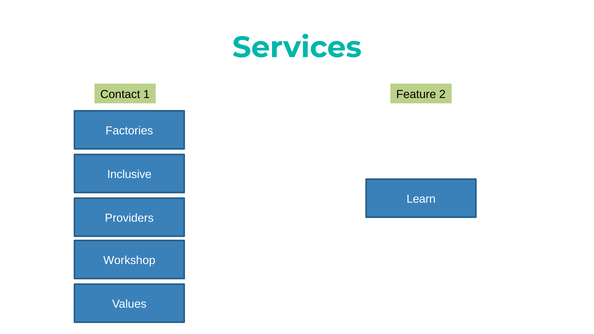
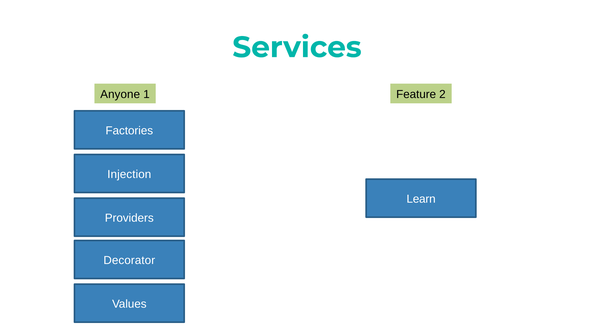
Contact: Contact -> Anyone (120, 94)
Inclusive: Inclusive -> Injection (129, 174)
Workshop: Workshop -> Decorator (129, 260)
